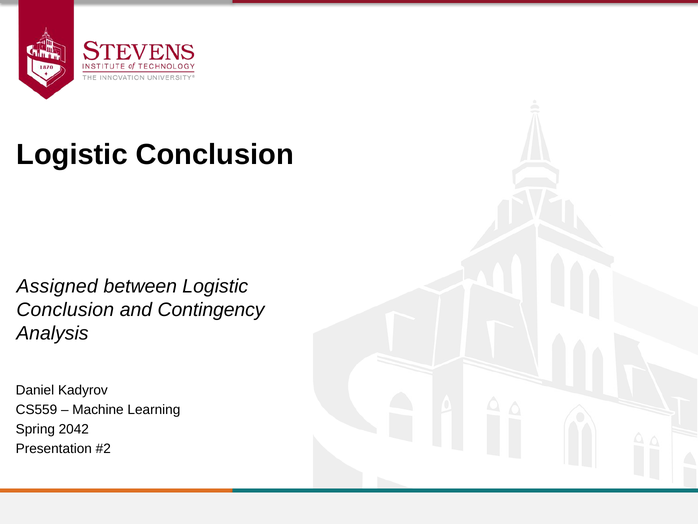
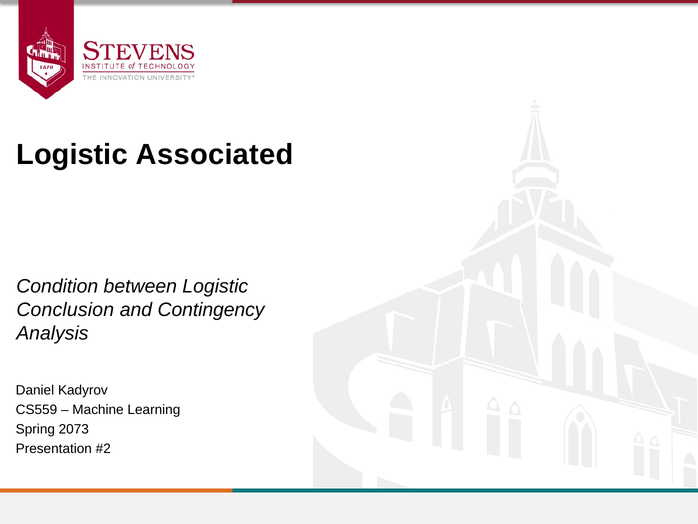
Conclusion: Conclusion -> Associated (215, 155)
Assigned: Assigned -> Condition (57, 286)
2042: 2042 -> 2073 (74, 429)
